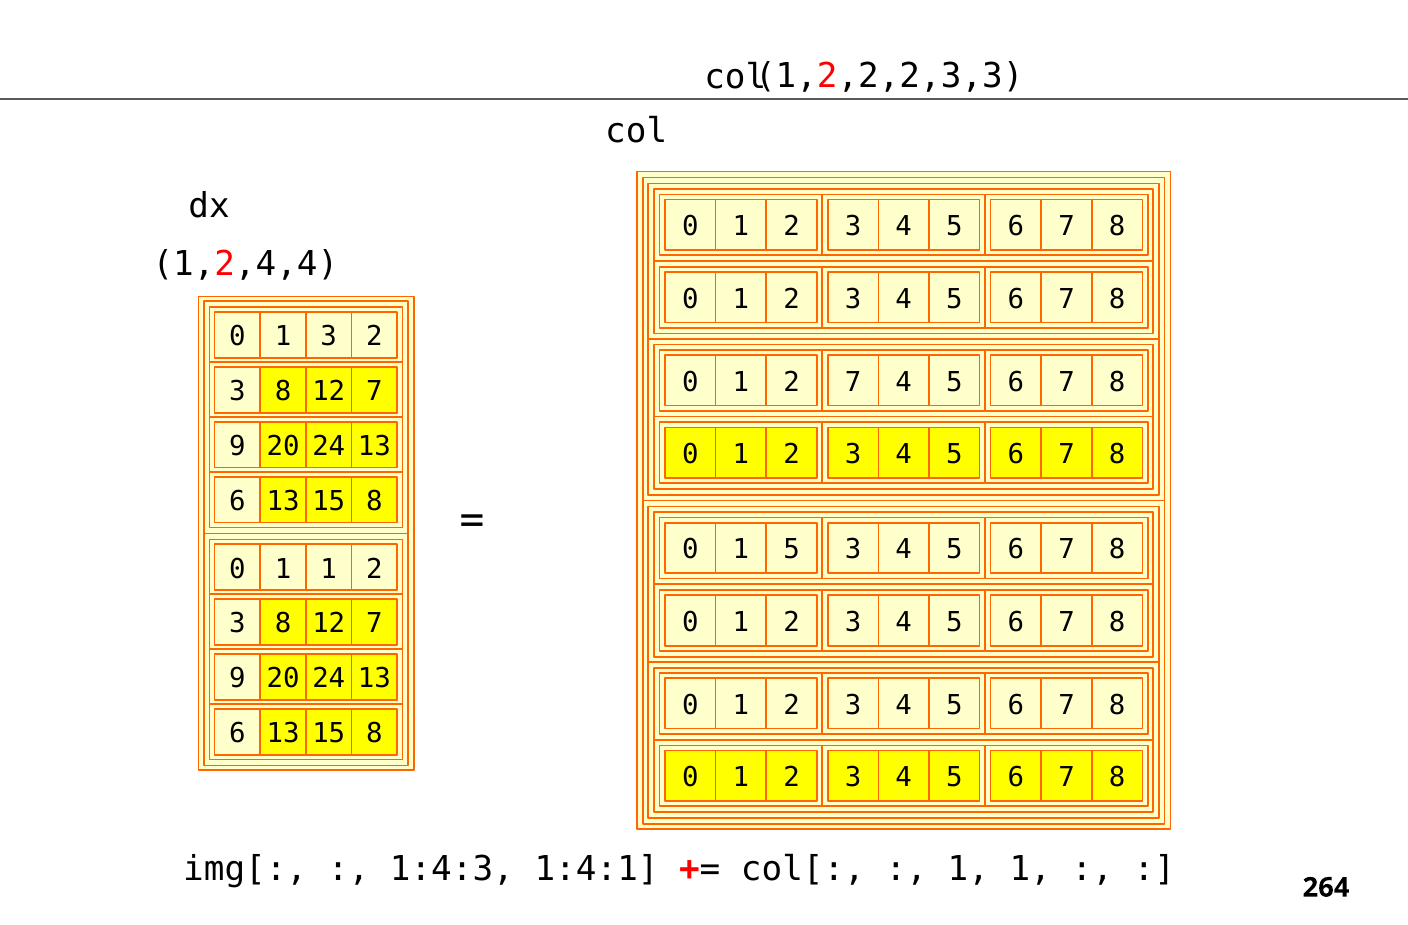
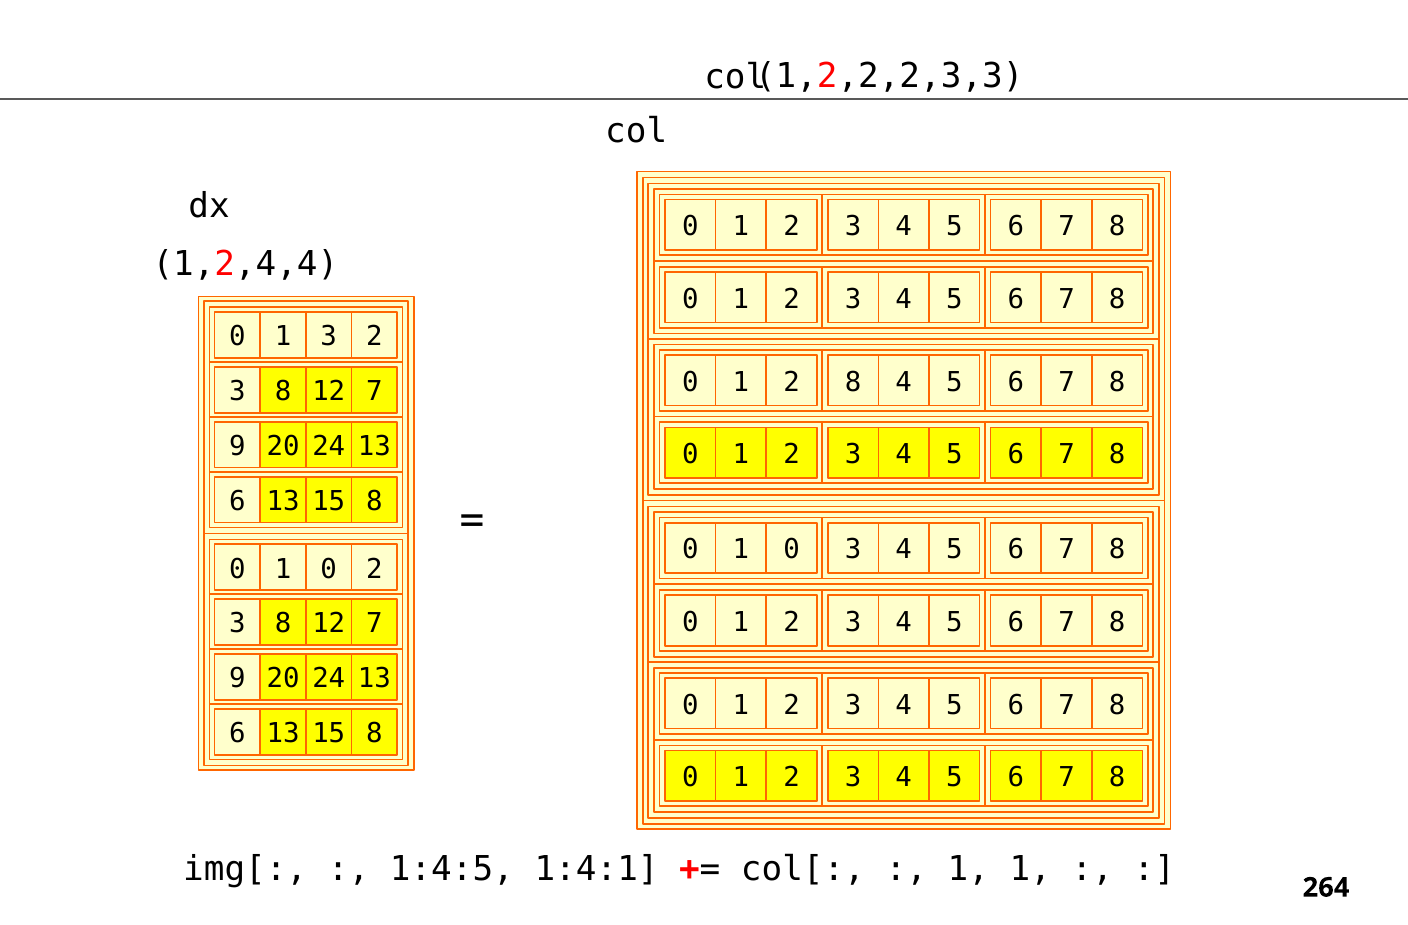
2 7: 7 -> 8 (853, 382)
5: 5 -> 0 (791, 550)
1: 1 -> 0 (329, 569)
1:4:3: 1:4:3 -> 1:4:5 (452, 869)
